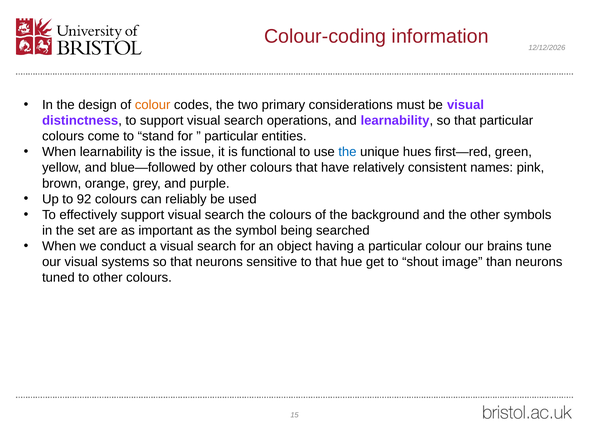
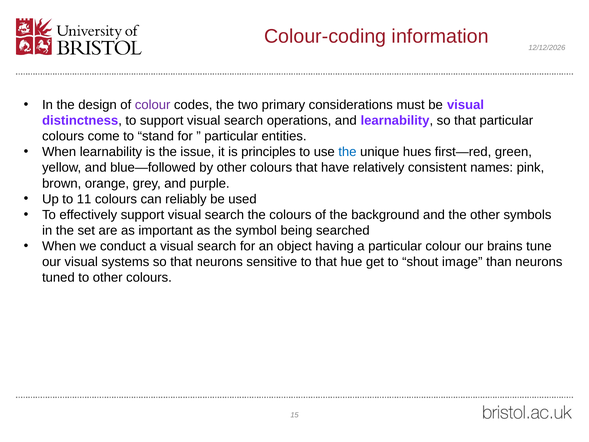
colour colour: orange -> purple (153, 105)
functional: functional -> principles (268, 152)
92: 92 -> 11 (84, 199)
